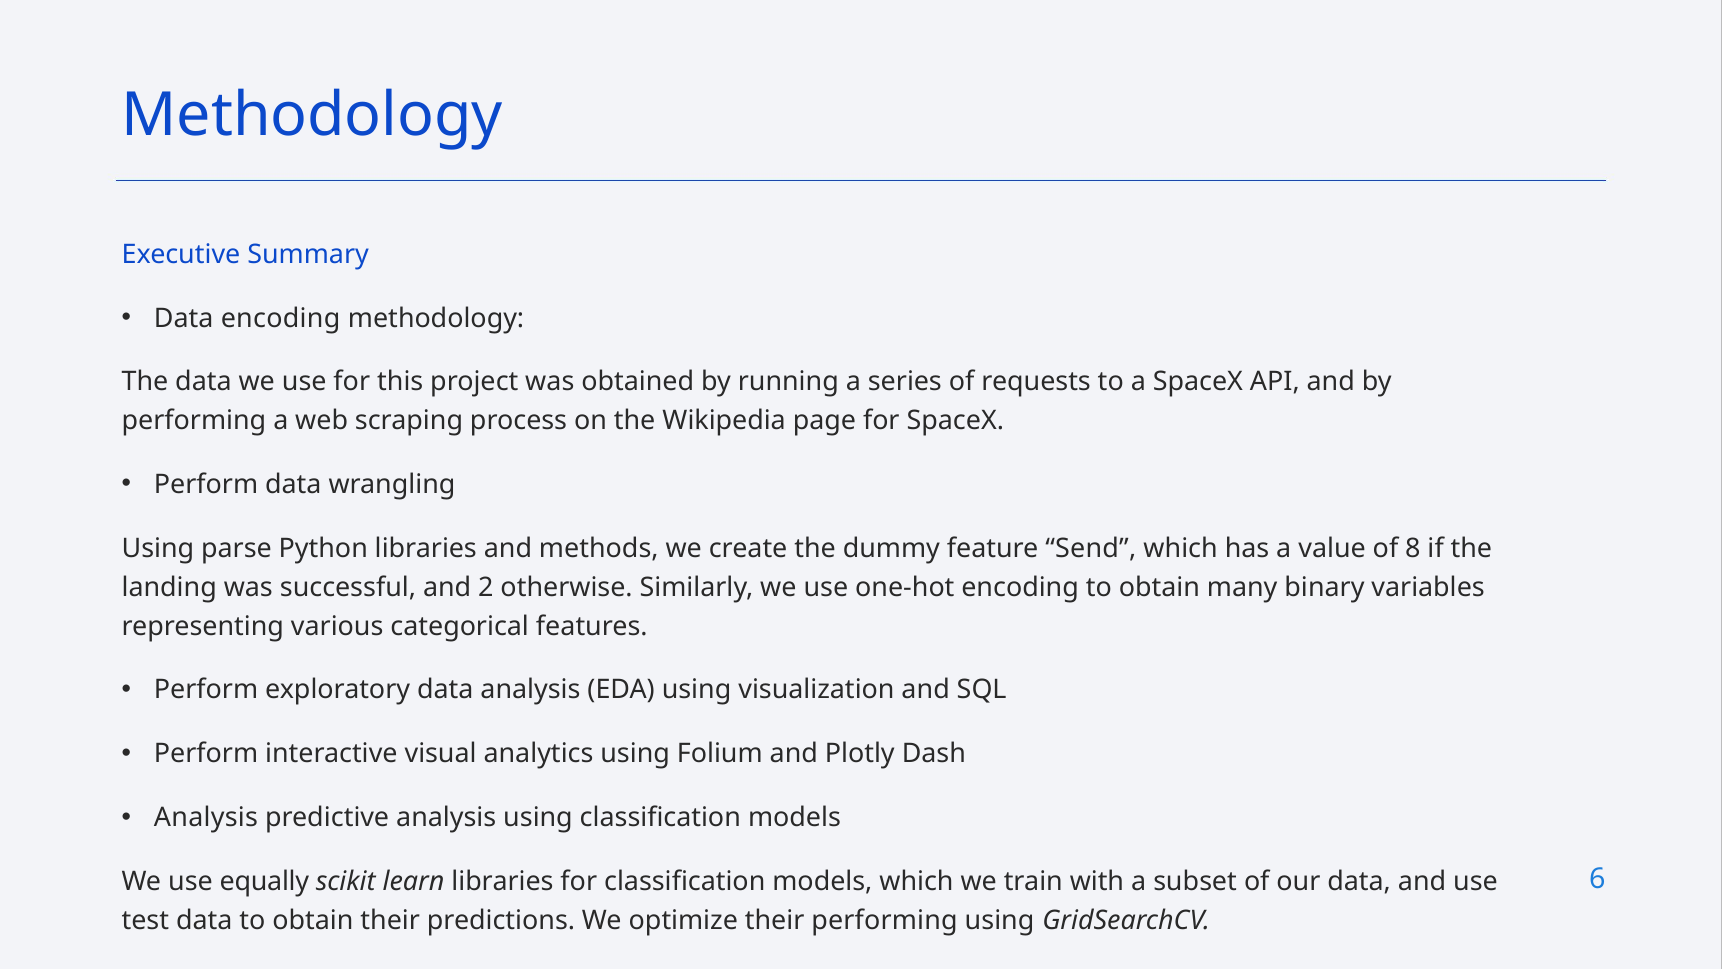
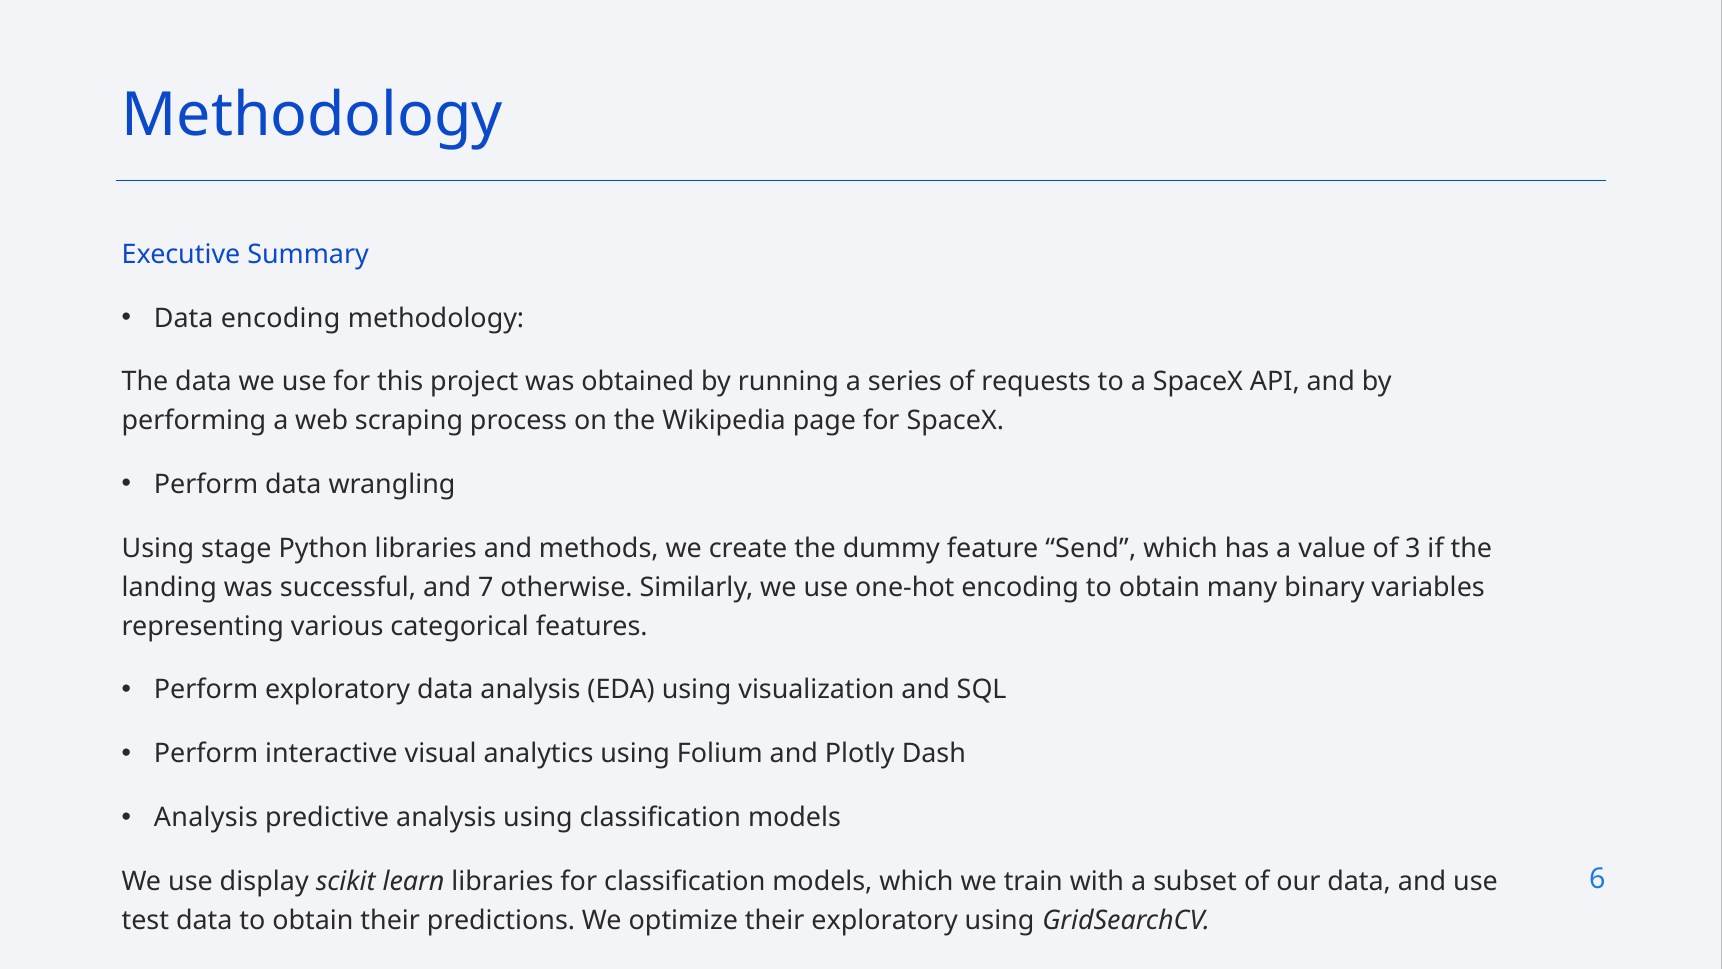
parse: parse -> stage (236, 548)
8: 8 -> 3 (1413, 548)
2: 2 -> 7 (486, 587)
equally: equally -> display (264, 881)
their performing: performing -> exploratory (885, 920)
